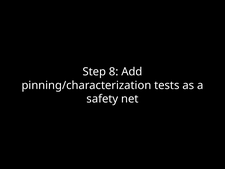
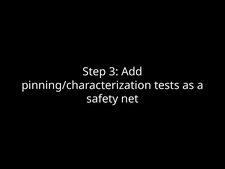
8: 8 -> 3 (114, 72)
